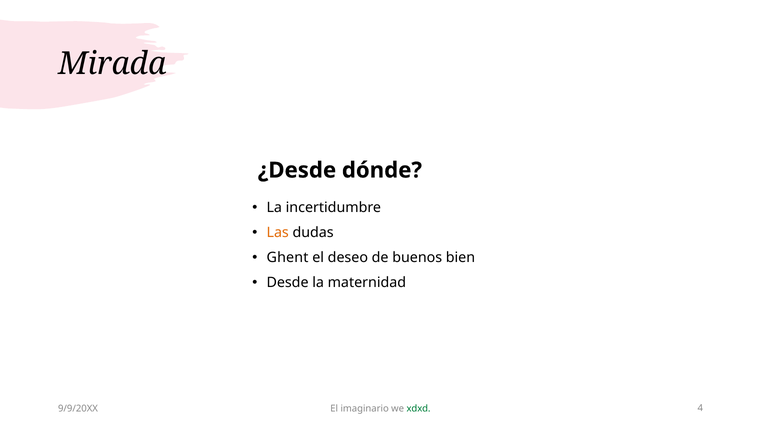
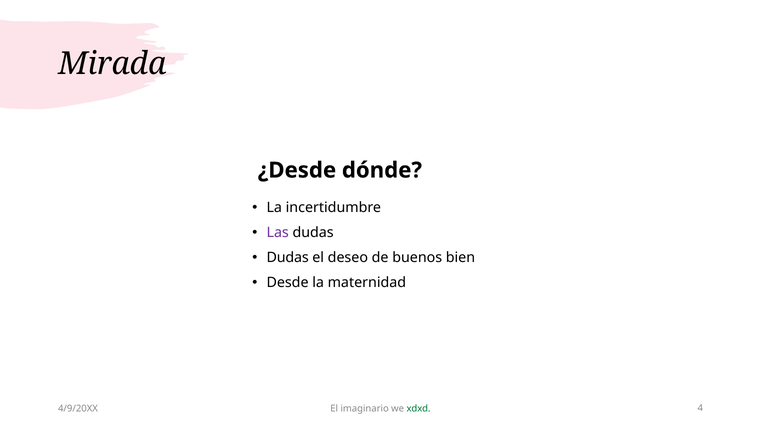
Las colour: orange -> purple (278, 233)
Ghent: Ghent -> Dudas (288, 258)
9/9/20XX: 9/9/20XX -> 4/9/20XX (78, 409)
